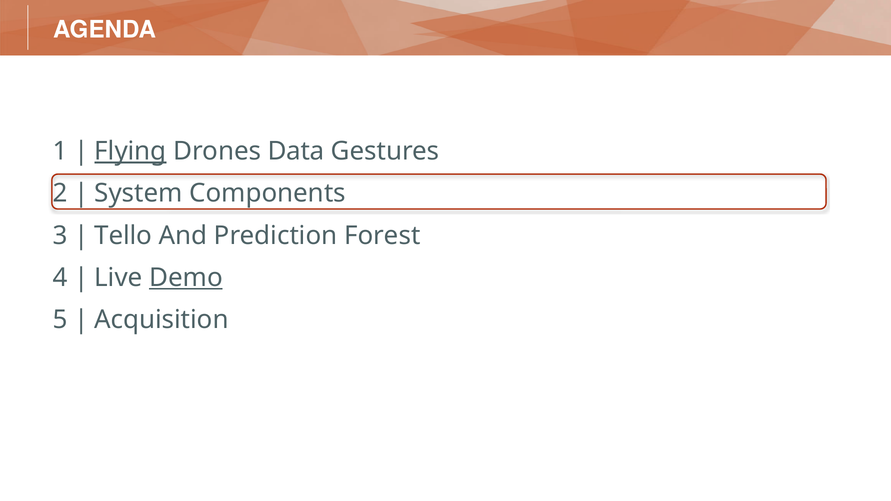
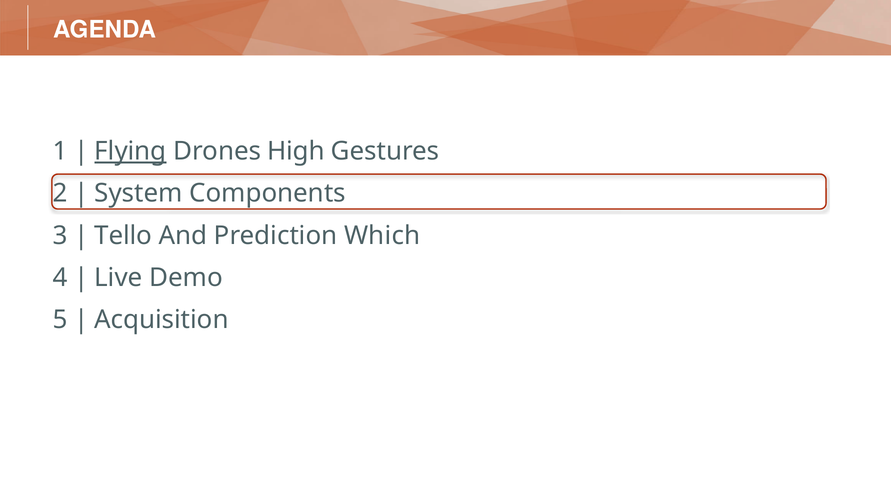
Data: Data -> High (296, 151)
Forest: Forest -> Which (382, 236)
Demo underline: present -> none (186, 278)
